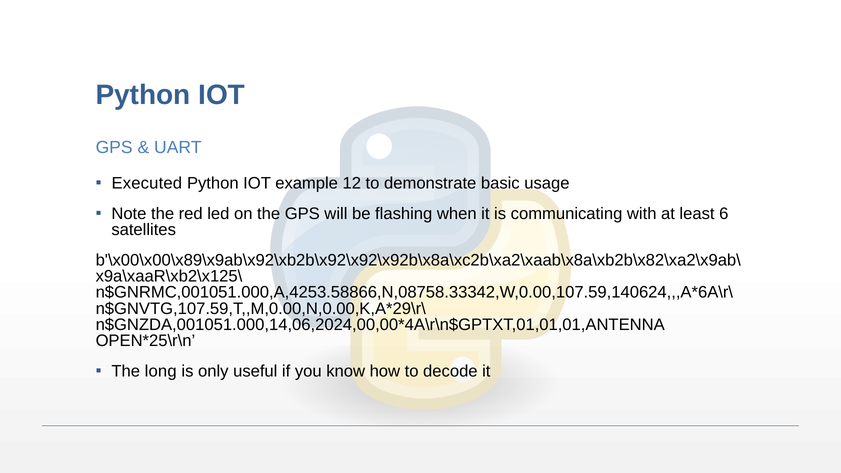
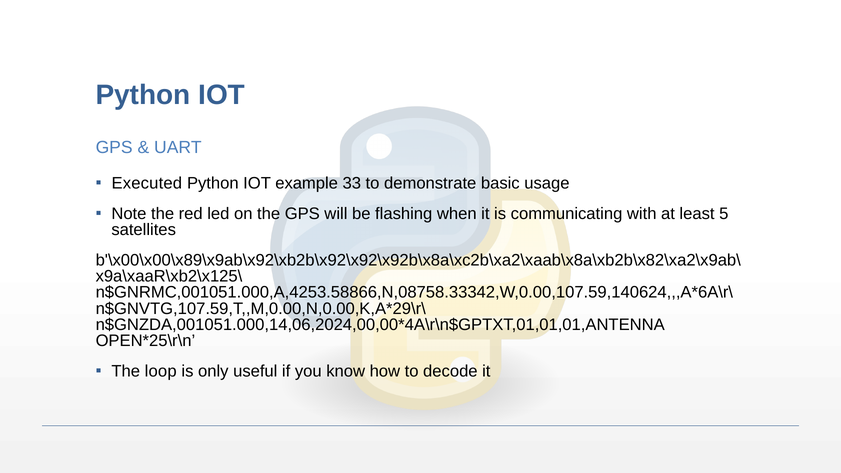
12: 12 -> 33 (352, 183)
6: 6 -> 5 (724, 214)
long: long -> loop (161, 371)
